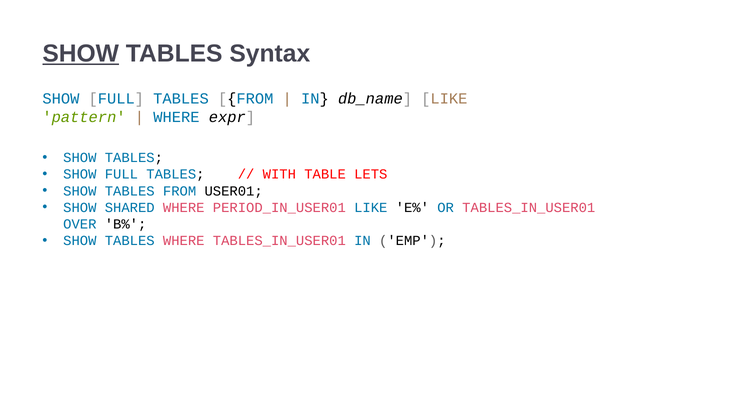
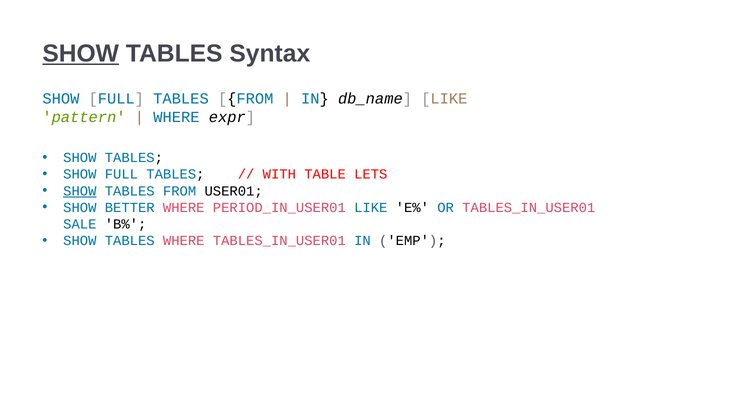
SHOW underline: none -> present (80, 191)
SHARED: SHARED -> BETTER (130, 207)
OVER: OVER -> SALE (80, 224)
